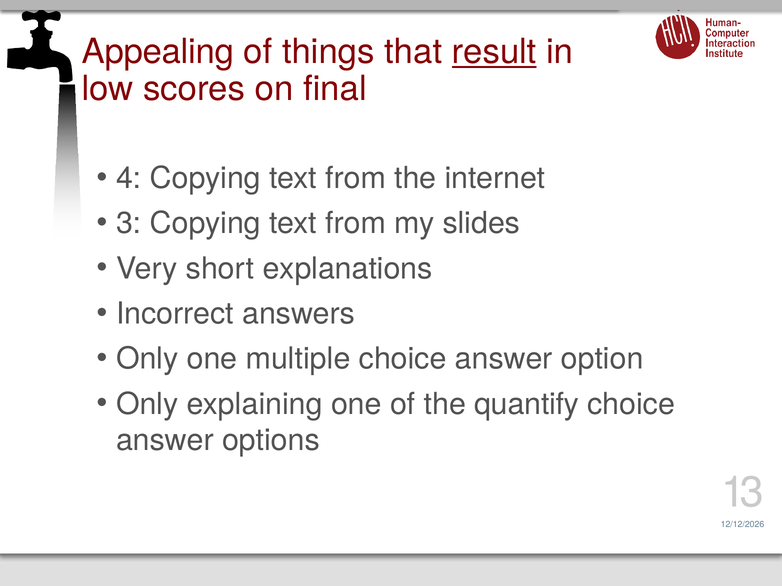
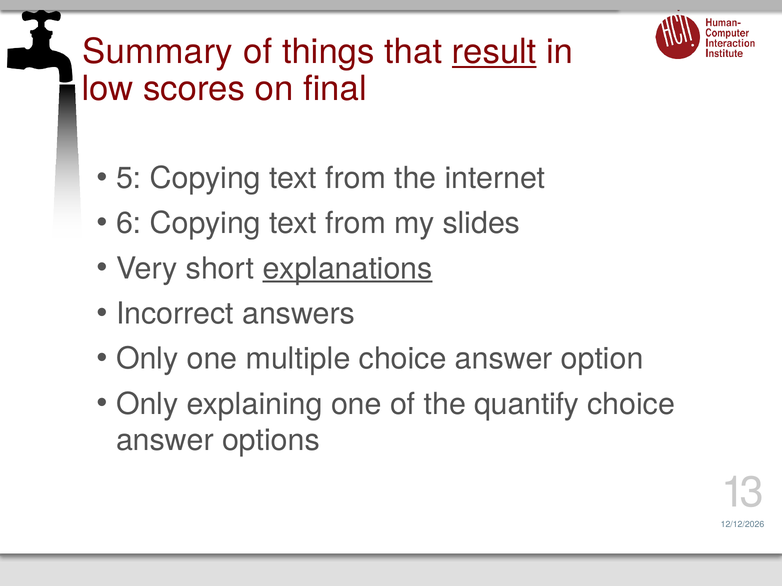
Appealing: Appealing -> Summary (157, 52)
4: 4 -> 5 (129, 178)
3: 3 -> 6 (129, 224)
explanations underline: none -> present (348, 269)
